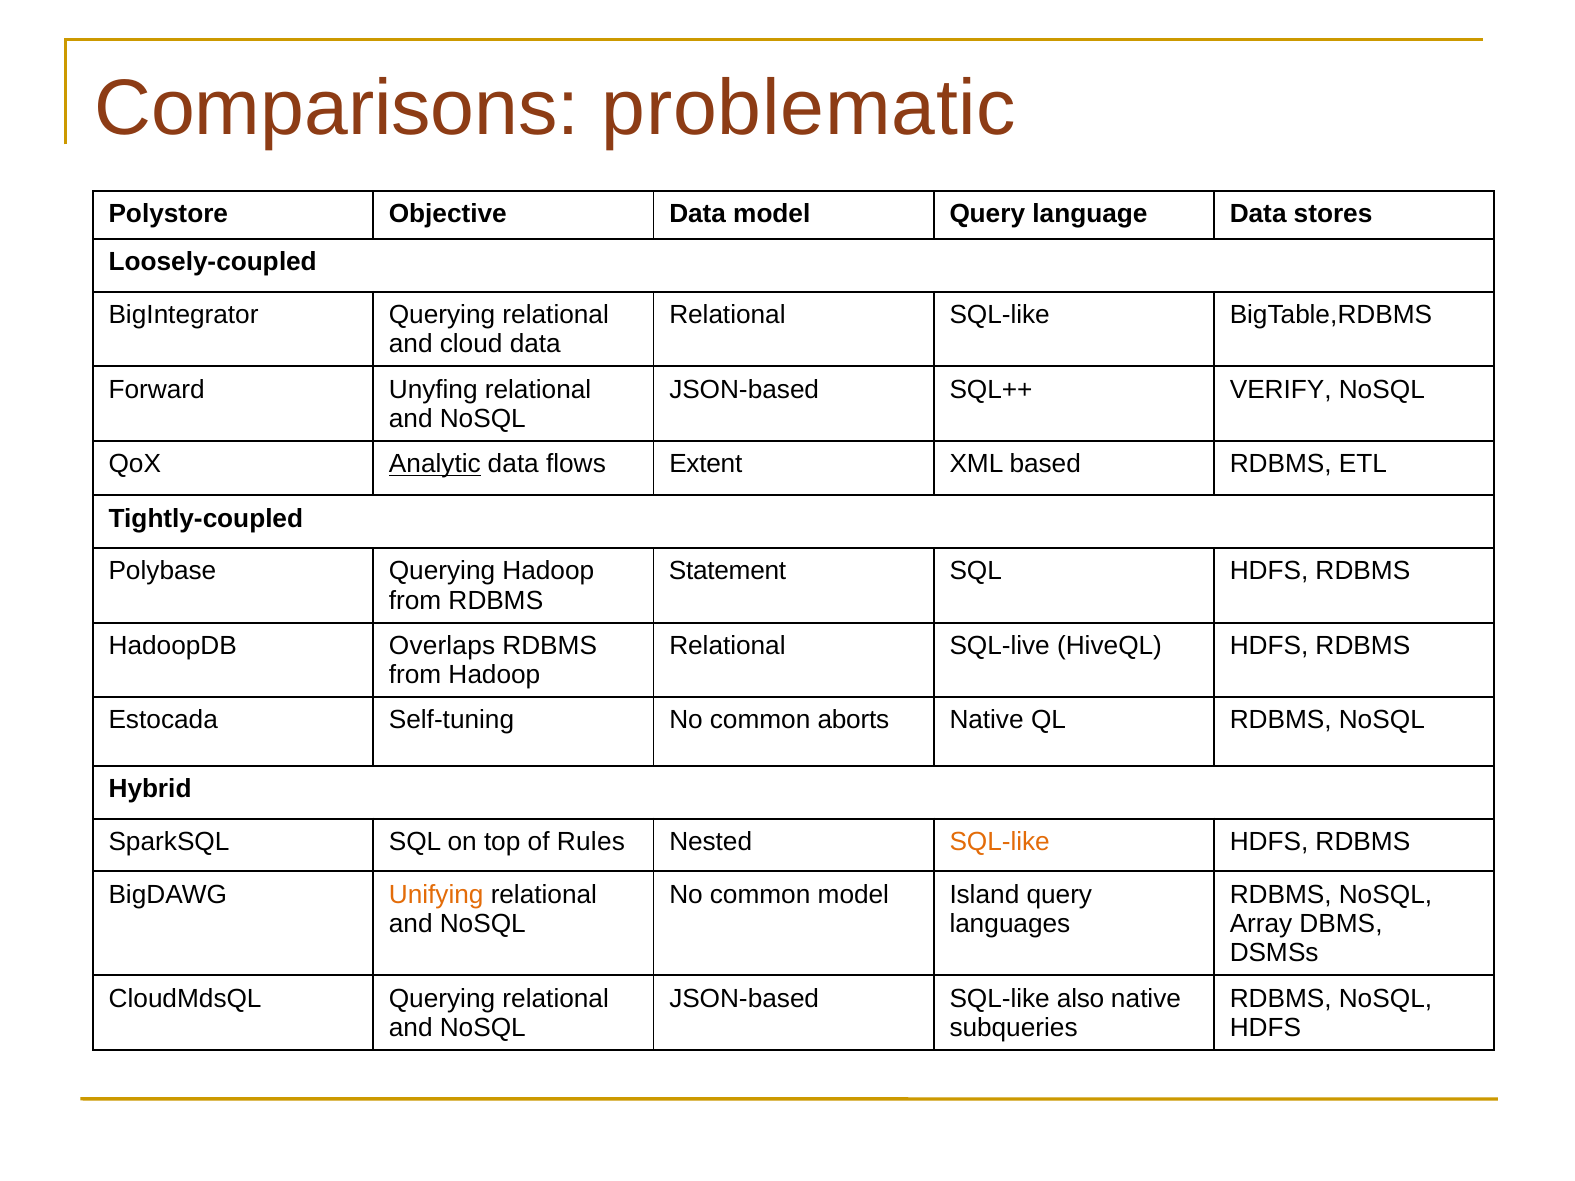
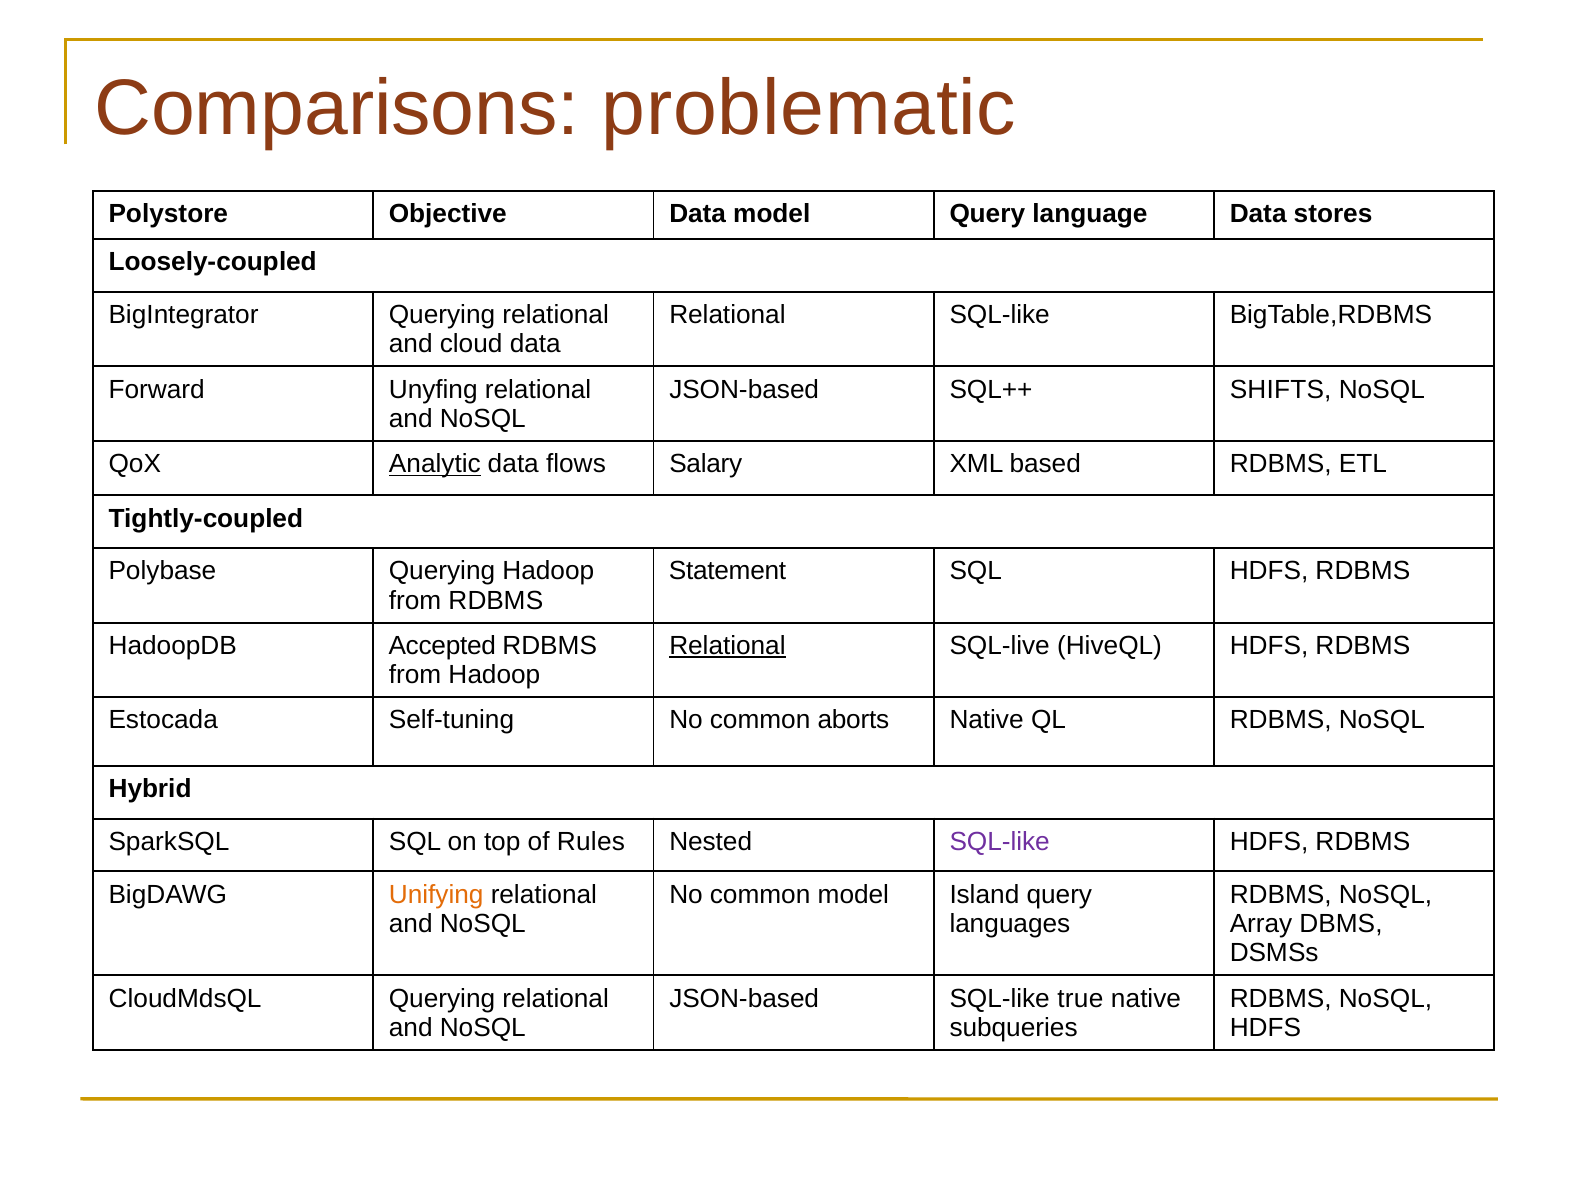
VERIFY: VERIFY -> SHIFTS (1281, 390)
Extent: Extent -> Salary (706, 464)
Overlaps: Overlaps -> Accepted (442, 646)
Relational underline: none -> present (727, 646)
SQL-like colour: orange -> purple (1000, 842)
also: also -> true (1080, 999)
